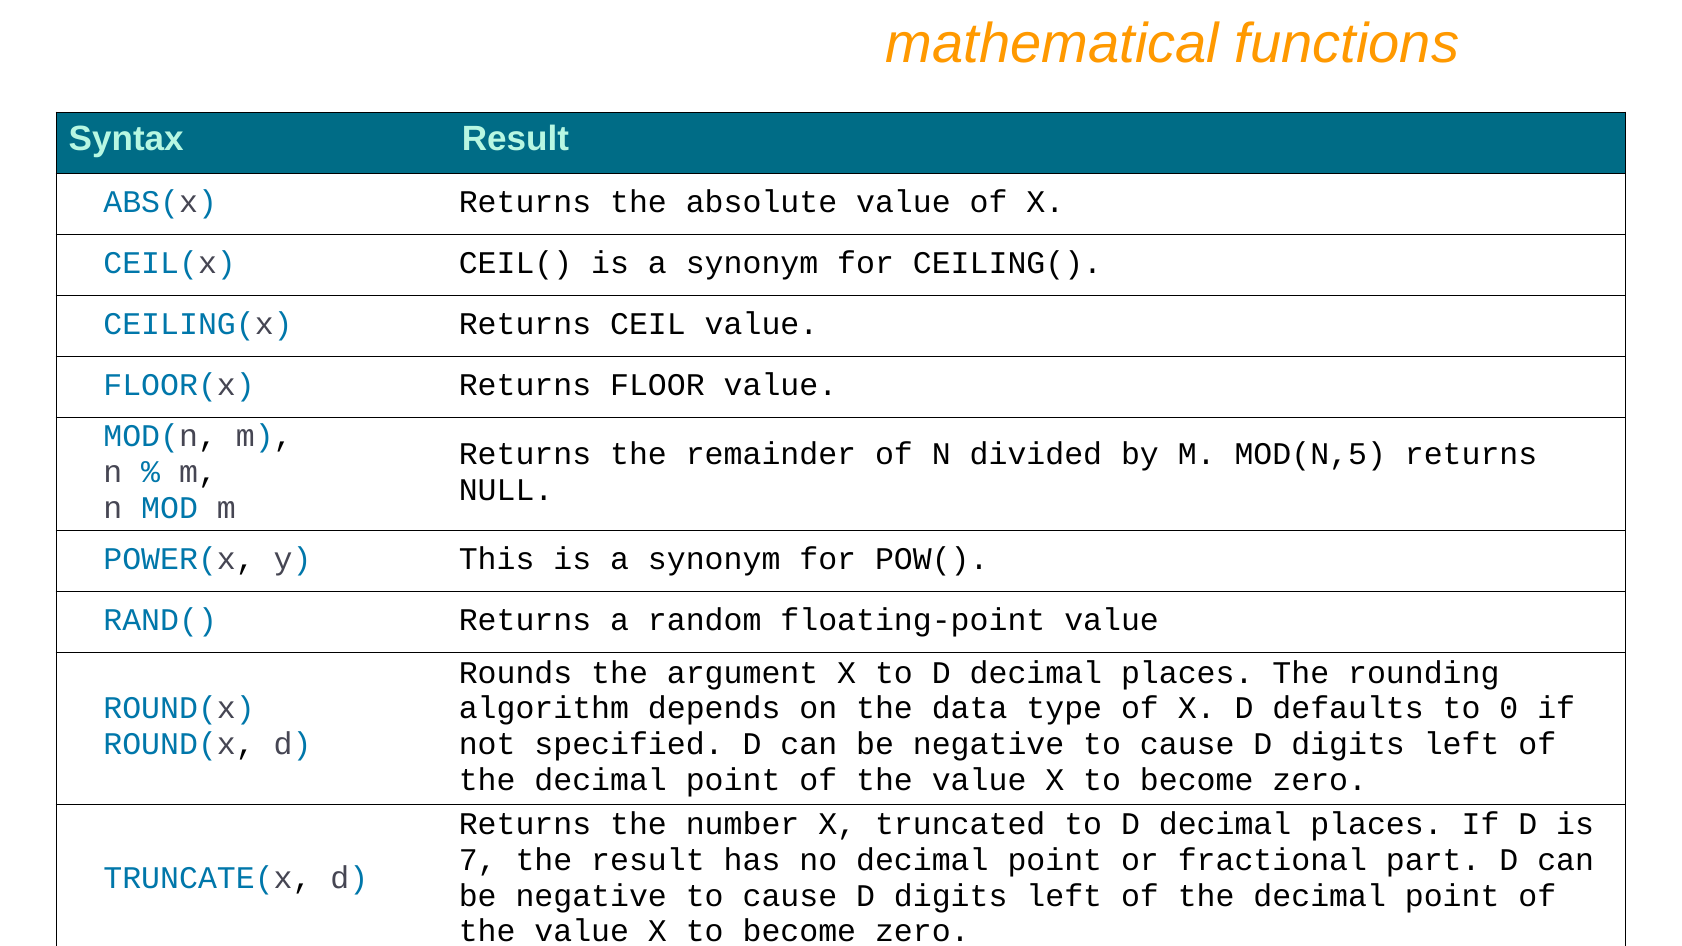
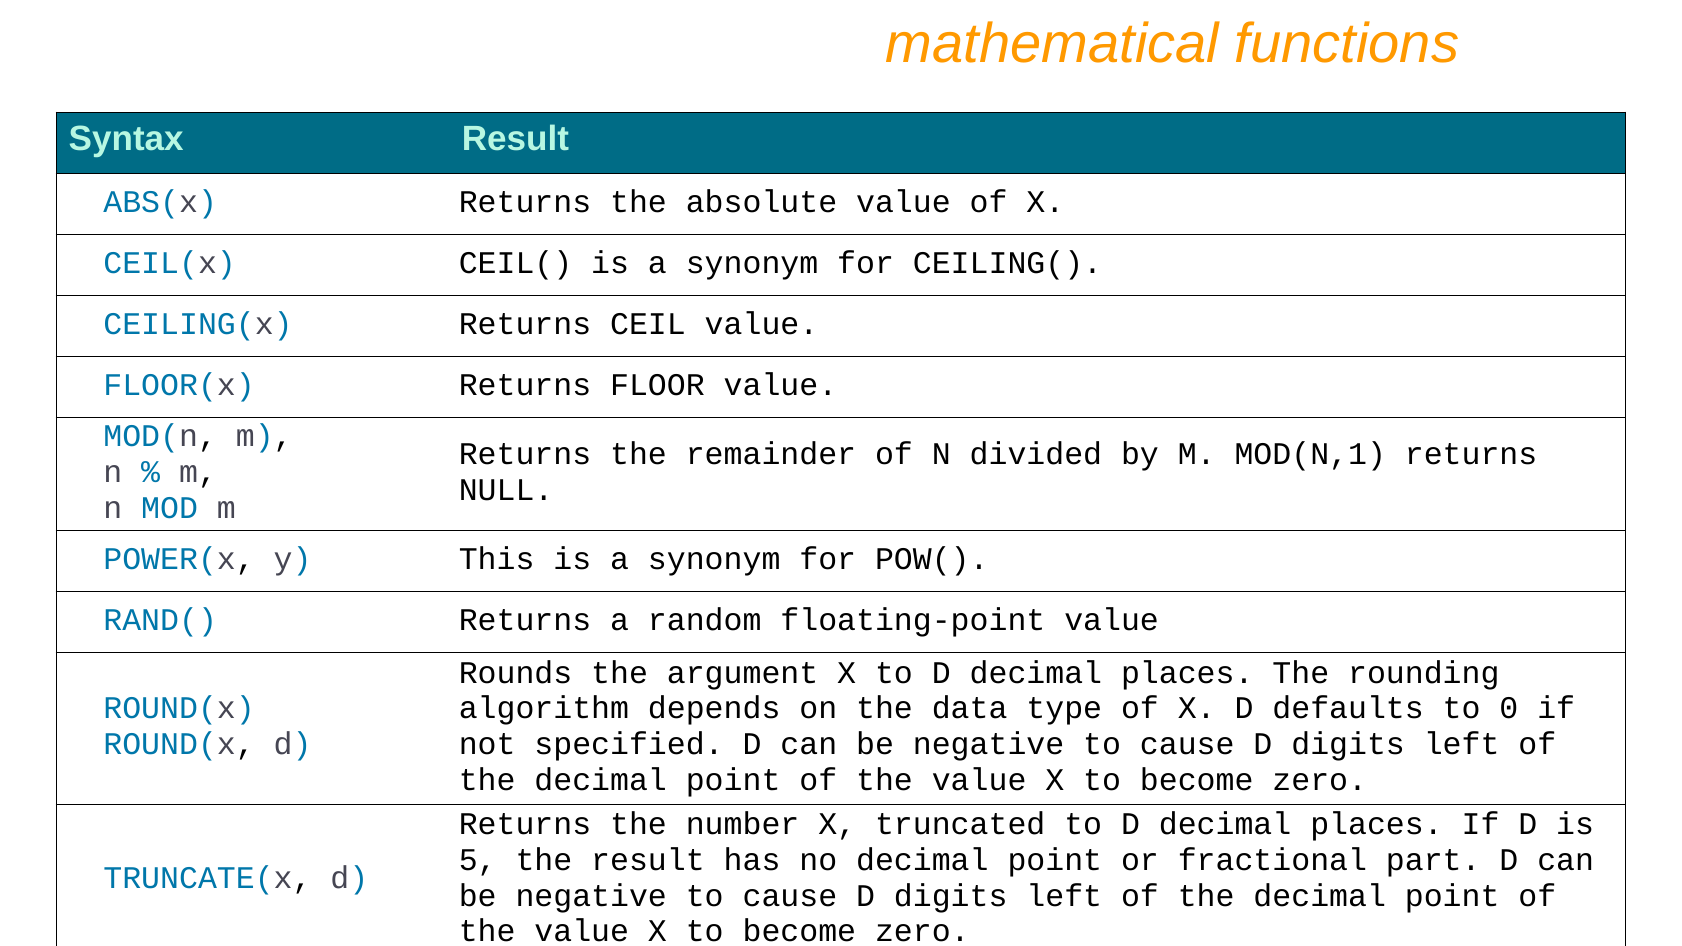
MOD(N,5: MOD(N,5 -> MOD(N,1 (1310, 454)
7: 7 -> 5 (478, 860)
